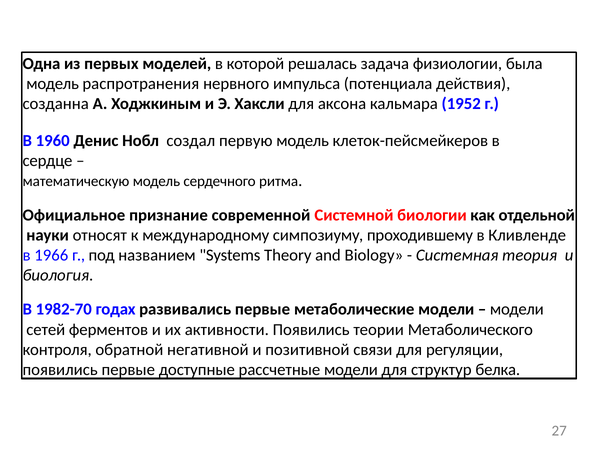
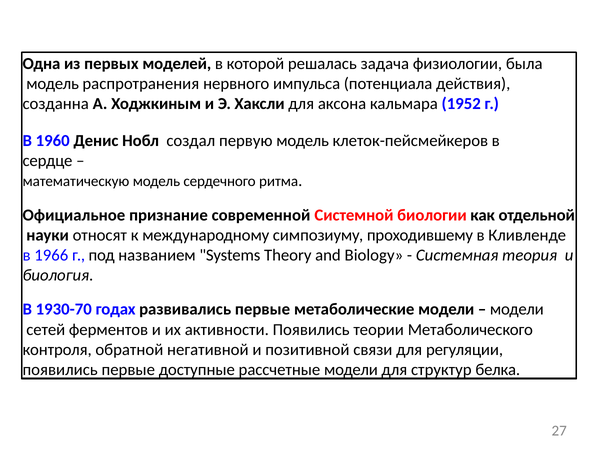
1982-70: 1982-70 -> 1930-70 (64, 310)
